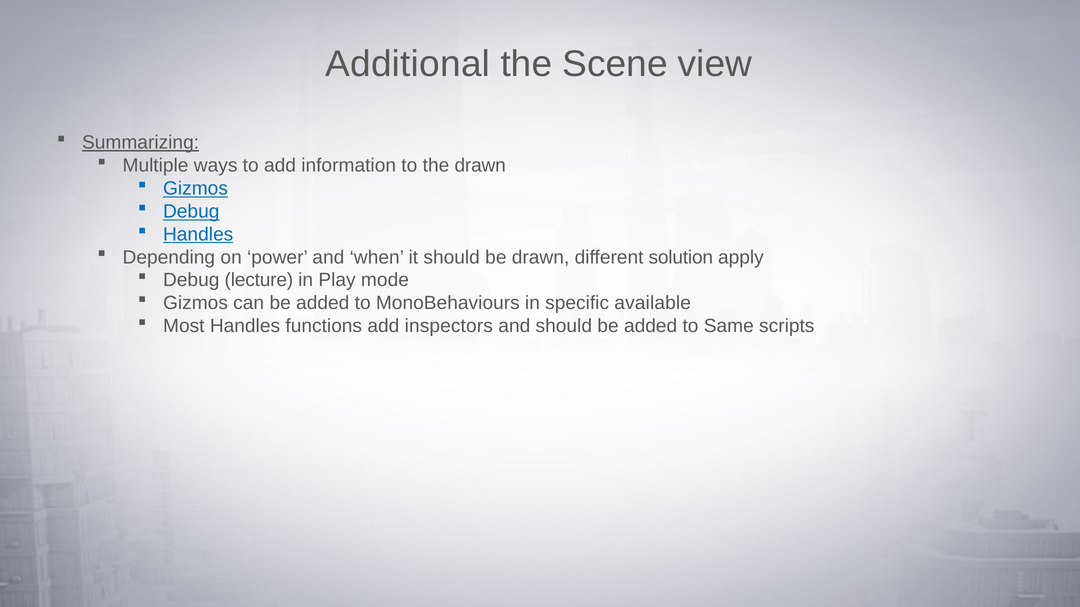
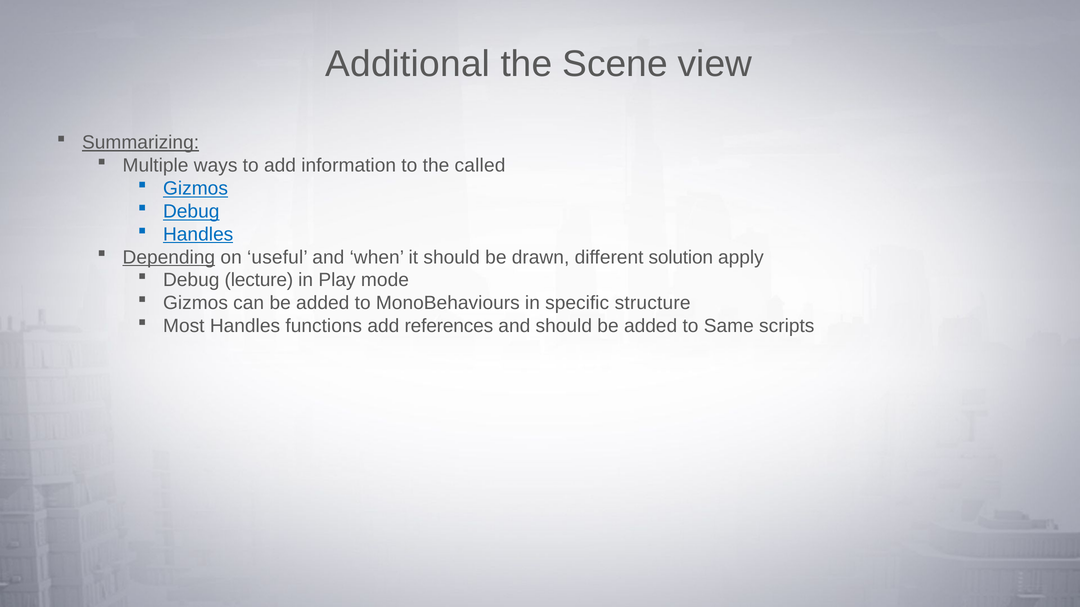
the drawn: drawn -> called (480, 166)
Depending underline: none -> present (169, 257)
power: power -> useful (277, 257)
available: available -> structure (653, 303)
inspectors: inspectors -> references (449, 326)
